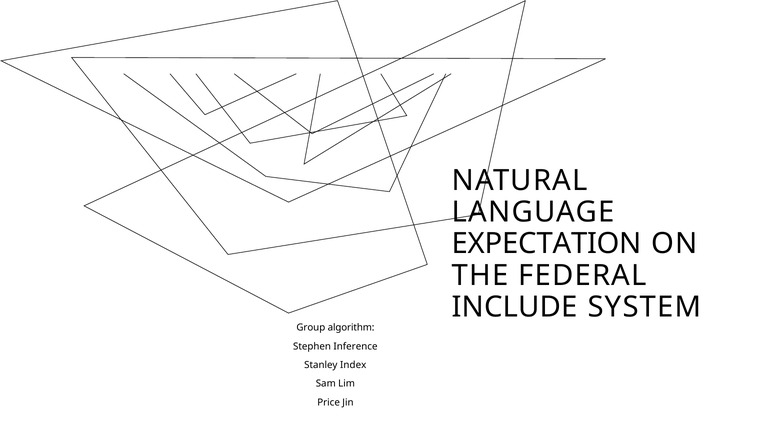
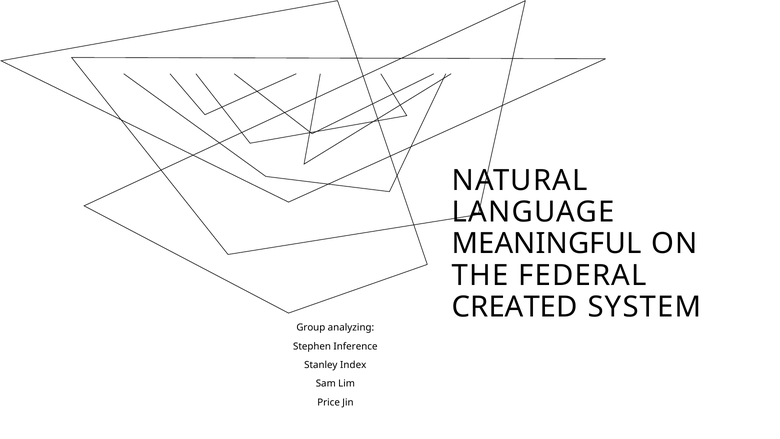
EXPECTATION: EXPECTATION -> MEANINGFUL (547, 244)
INCLUDE: INCLUDE -> CREATED (515, 307)
algorithm: algorithm -> analyzing (351, 327)
